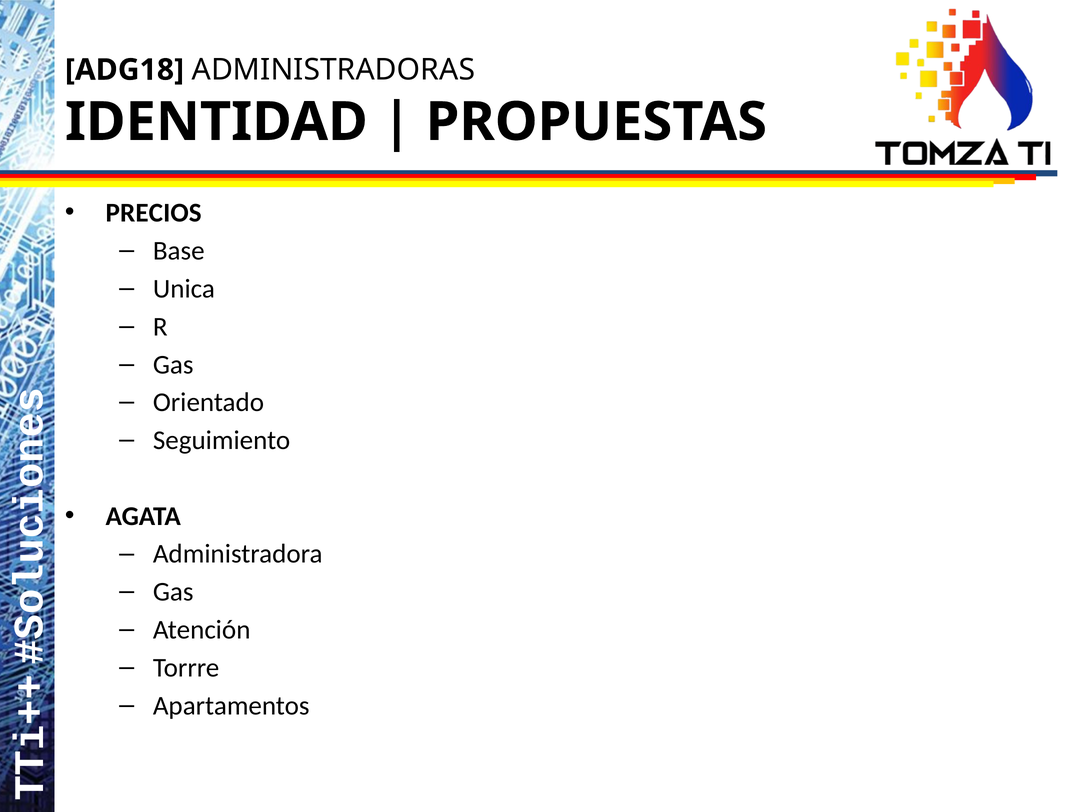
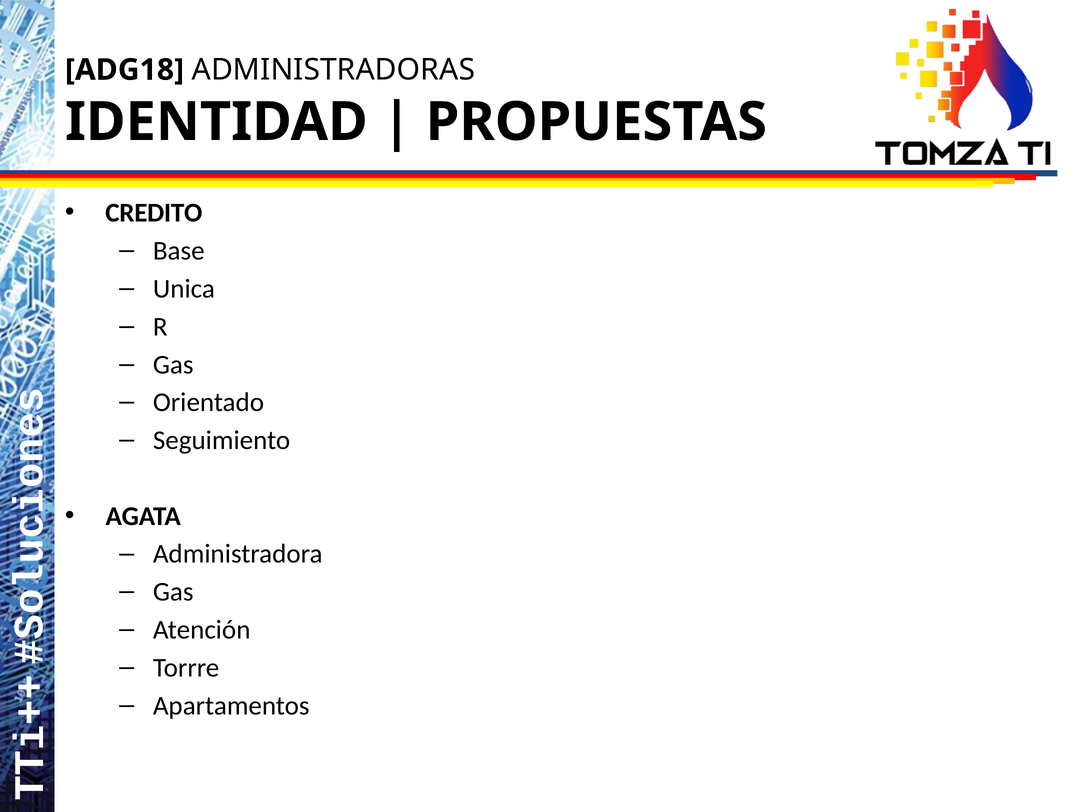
PRECIOS: PRECIOS -> CREDITO (154, 213)
